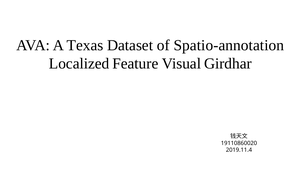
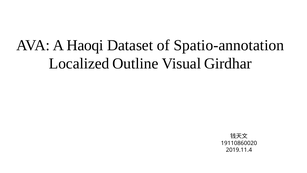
Texas: Texas -> Haoqi (85, 45)
Feature: Feature -> Outline (135, 64)
